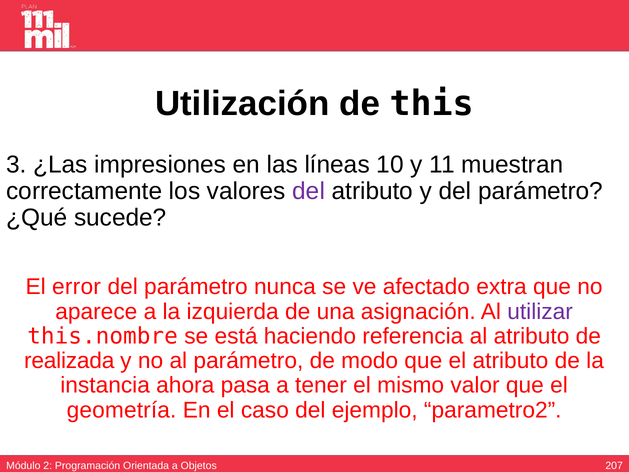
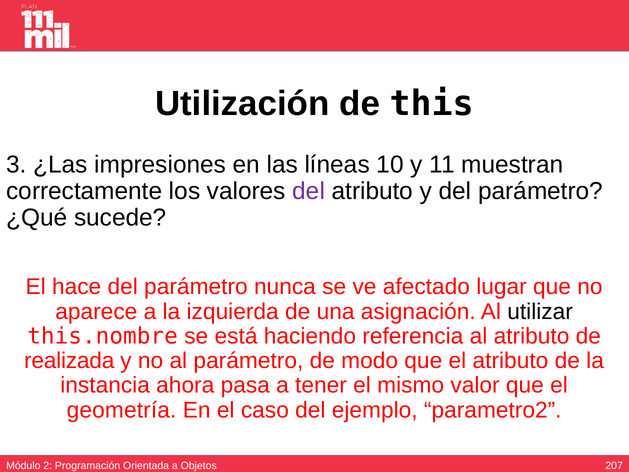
error: error -> hace (77, 287)
extra: extra -> lugar (502, 287)
utilizar colour: purple -> black (540, 311)
